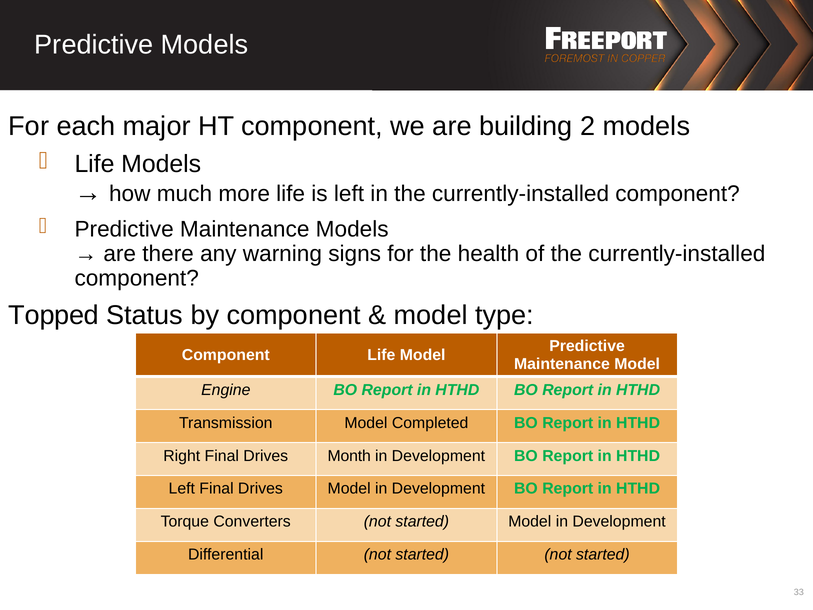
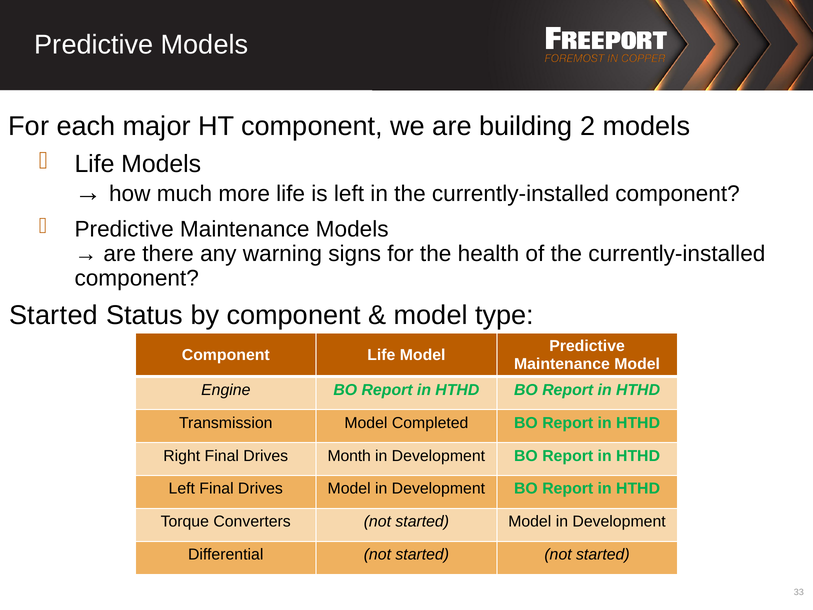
Topped: Topped -> Started (53, 315)
